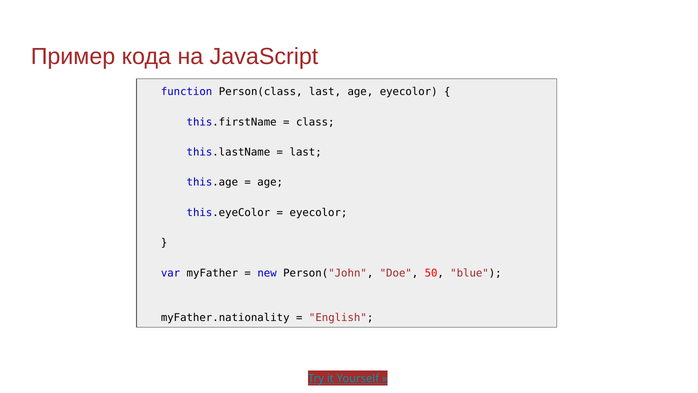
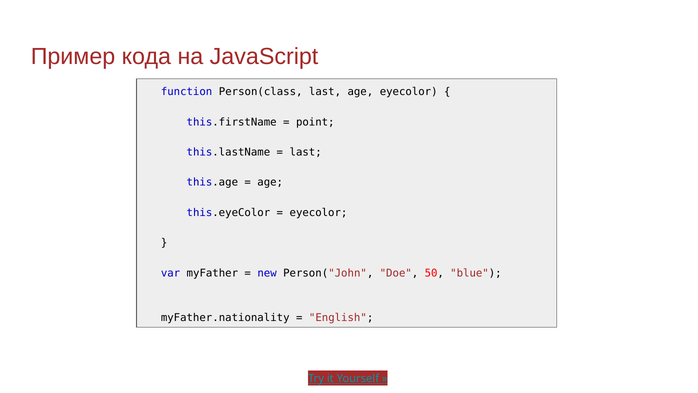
class: class -> point (315, 122)
